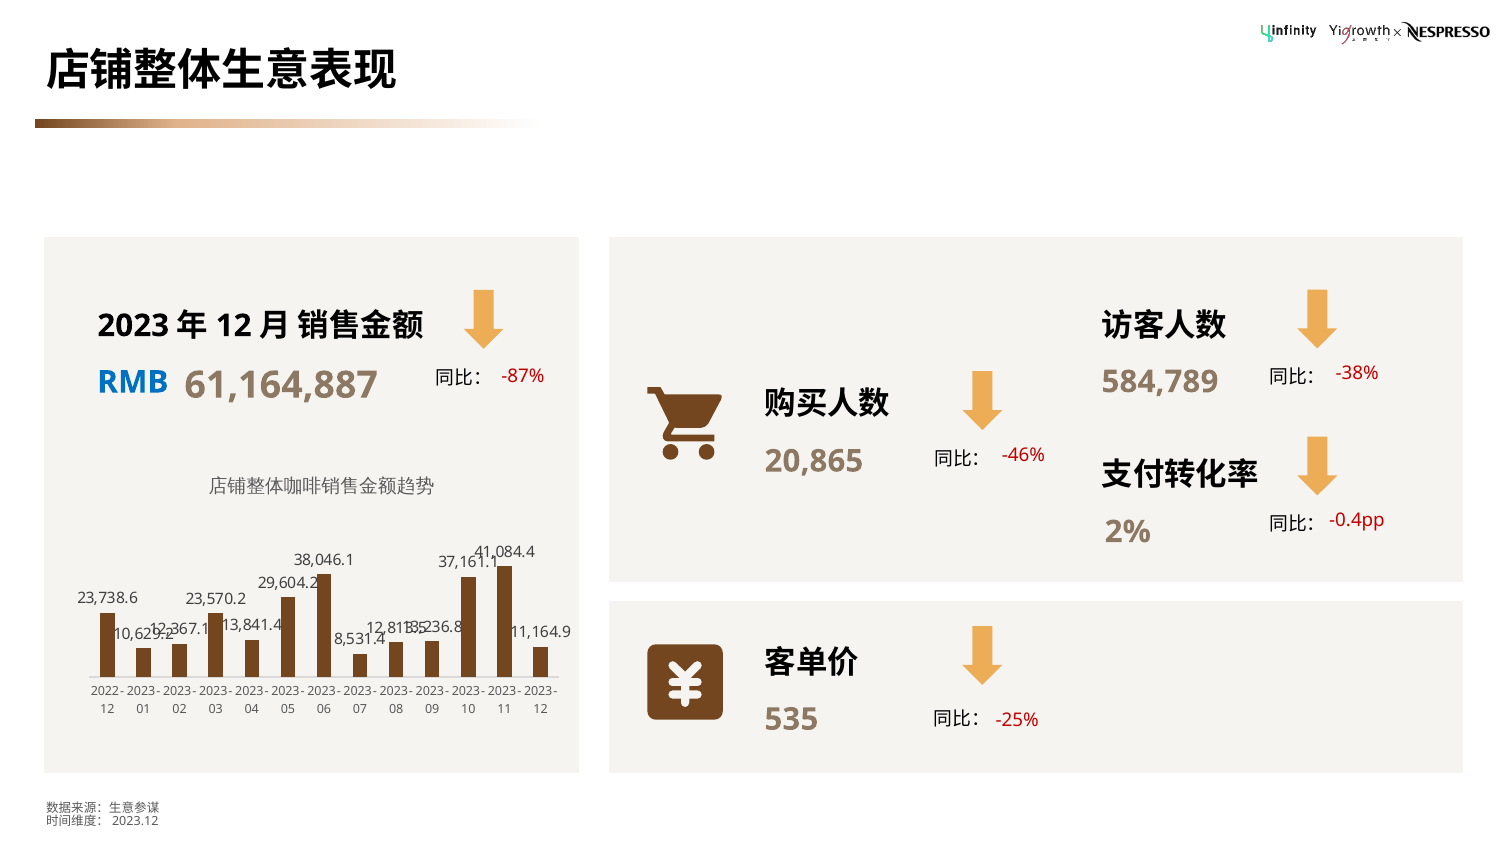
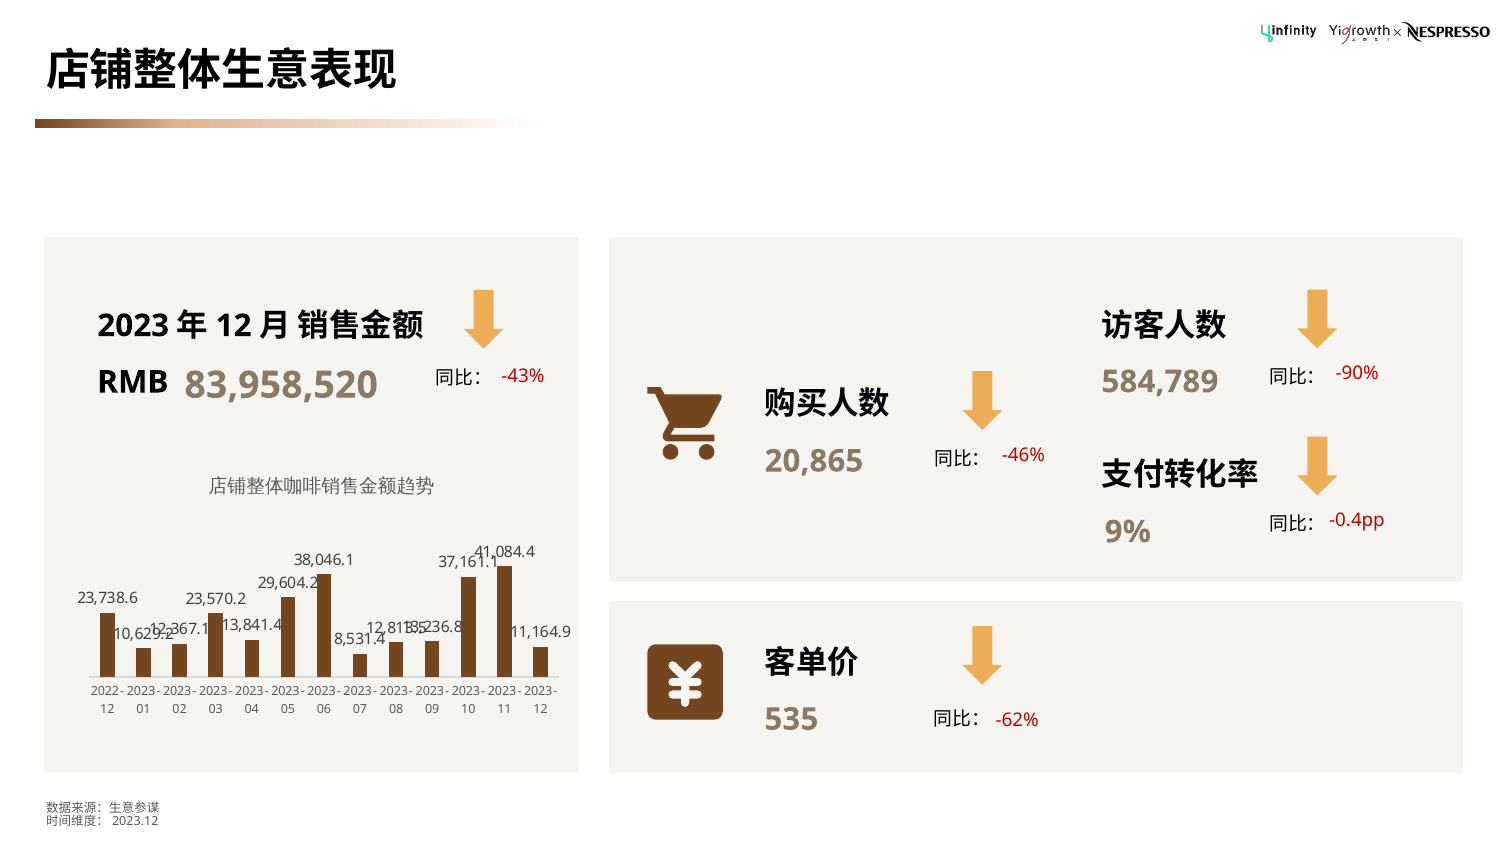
-38%: -38% -> -90% (1357, 374)
-87%: -87% -> -43% (523, 376)
RMB colour: blue -> black (133, 383)
61,164,887: 61,164,887 -> 83,958,520 (281, 386)
2%: 2% -> 9% (1128, 532)
-25%: -25% -> -62% (1017, 721)
